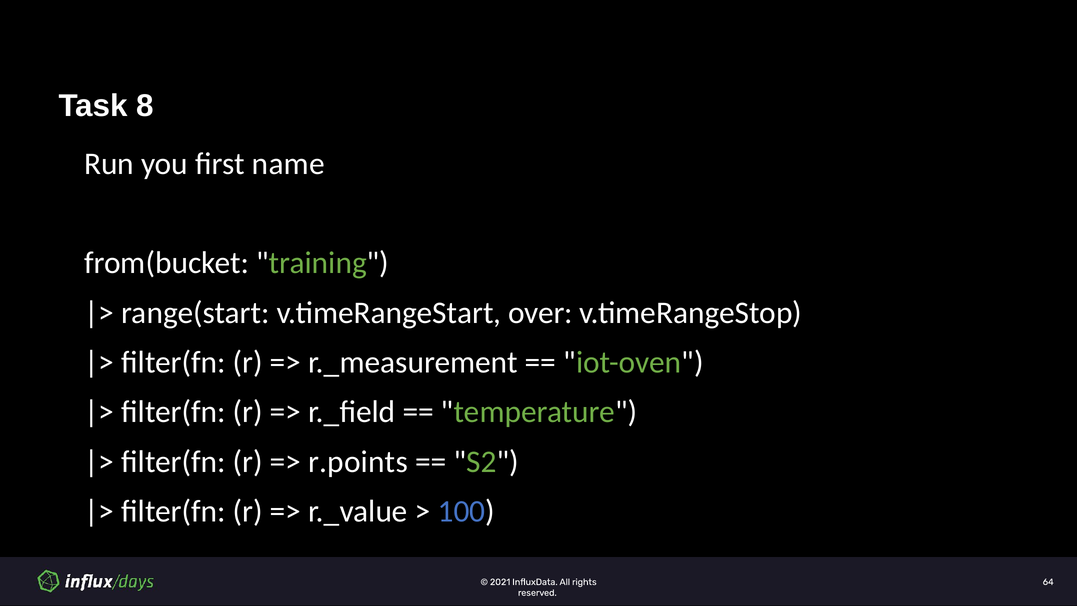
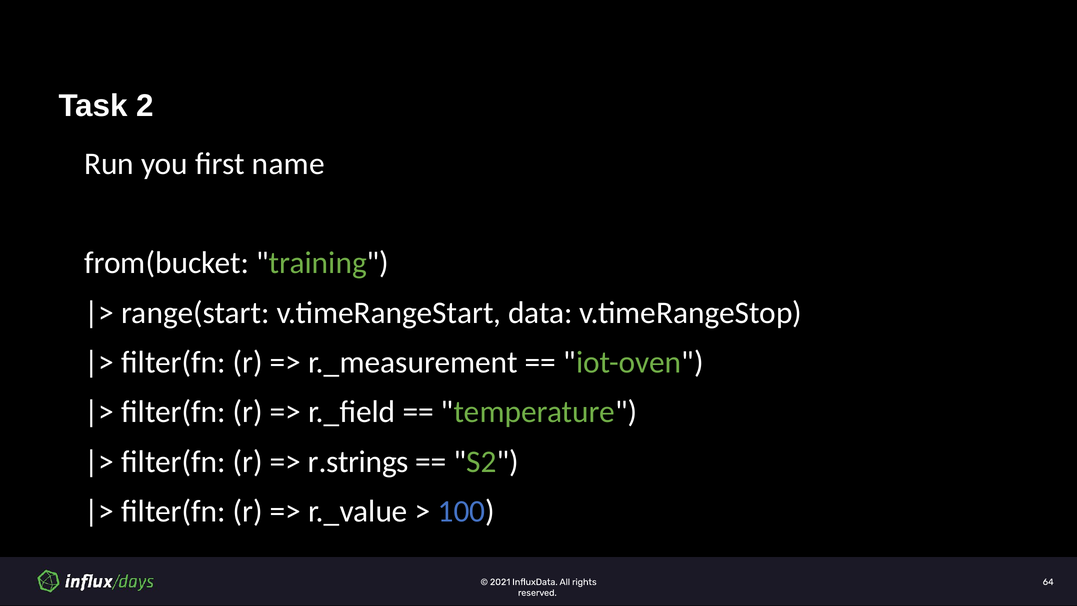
8: 8 -> 2 (145, 106)
over: over -> data (540, 313)
r.points: r.points -> r.strings (358, 462)
